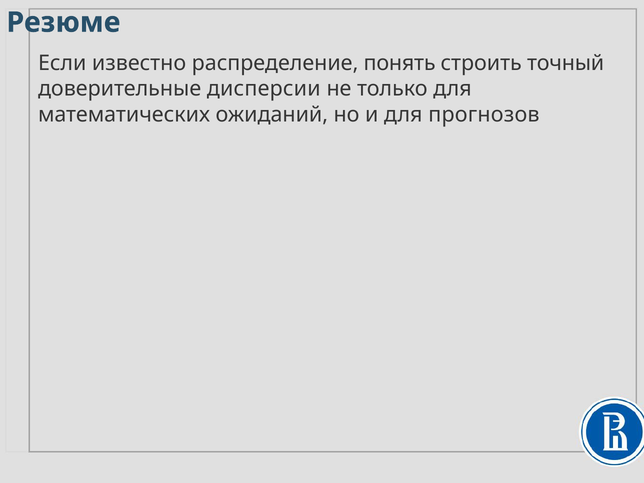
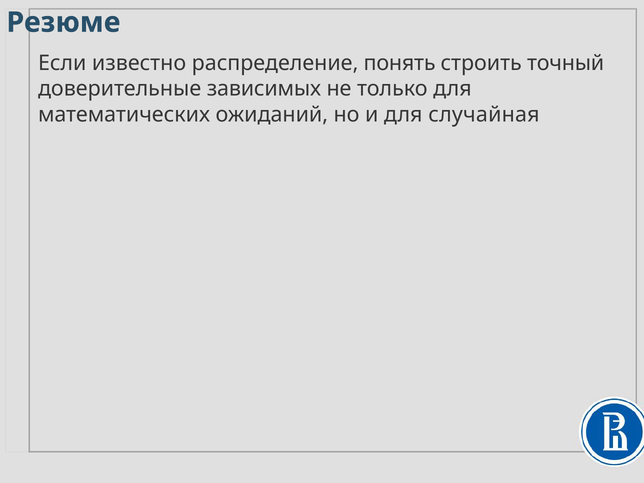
дисперсии: дисперсии -> зависимых (264, 89)
прогнозов: прогнозов -> случайная (484, 115)
